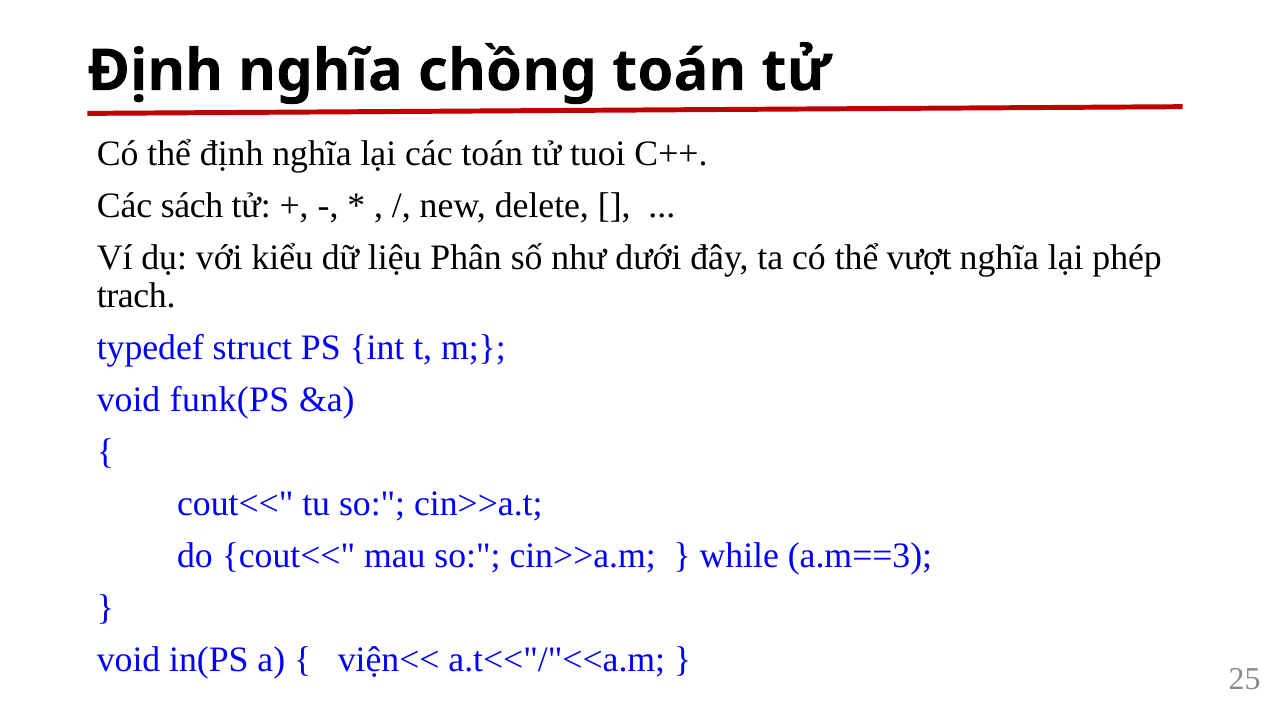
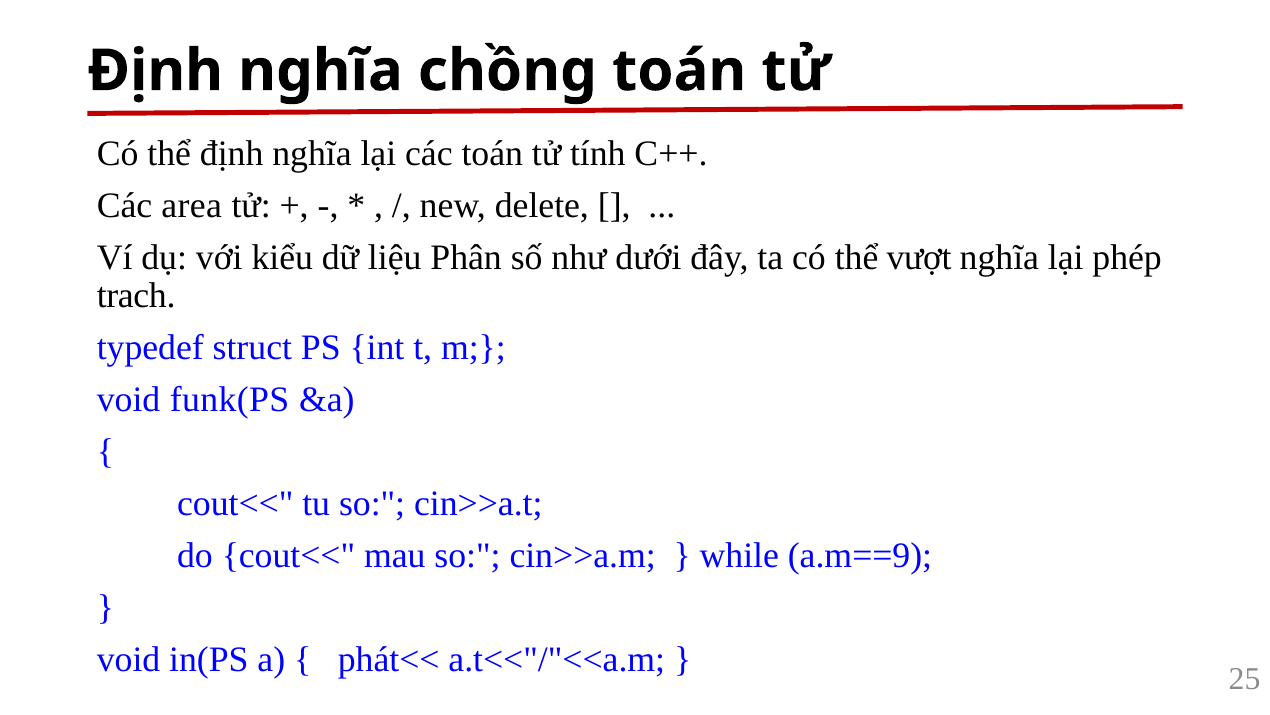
tuoi: tuoi -> tính (598, 153)
sách: sách -> area (192, 205)
a.m==3: a.m==3 -> a.m==9 (860, 555)
viện<<: viện<< -> phát<< (389, 659)
